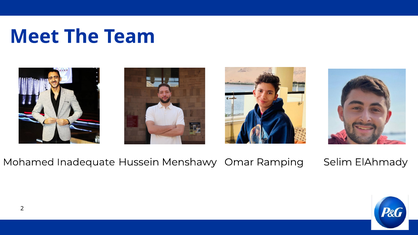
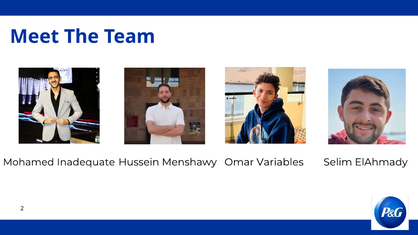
Ramping: Ramping -> Variables (280, 162)
